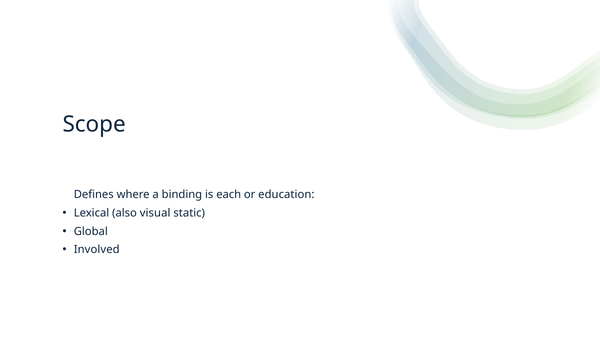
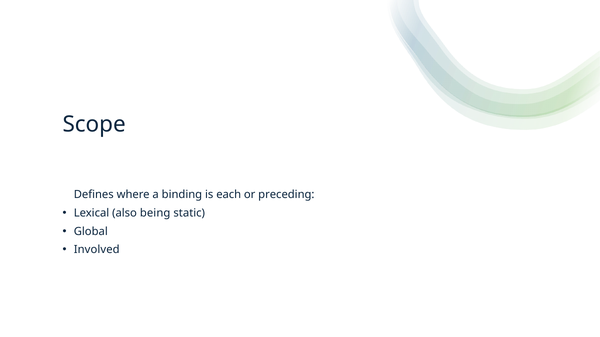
education: education -> preceding (286, 195)
visual: visual -> being (155, 213)
